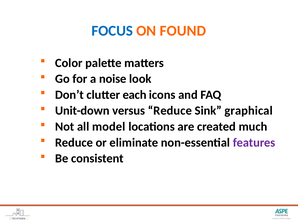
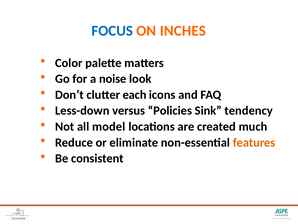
FOUND: FOUND -> INCHES (183, 31)
Unit-down: Unit-down -> Less-down (82, 110)
versus Reduce: Reduce -> Policies (170, 110)
graphical: graphical -> tendency (249, 110)
features colour: purple -> orange (254, 142)
